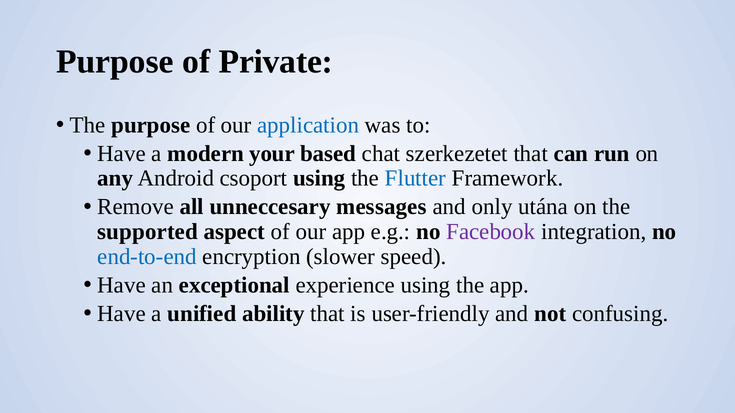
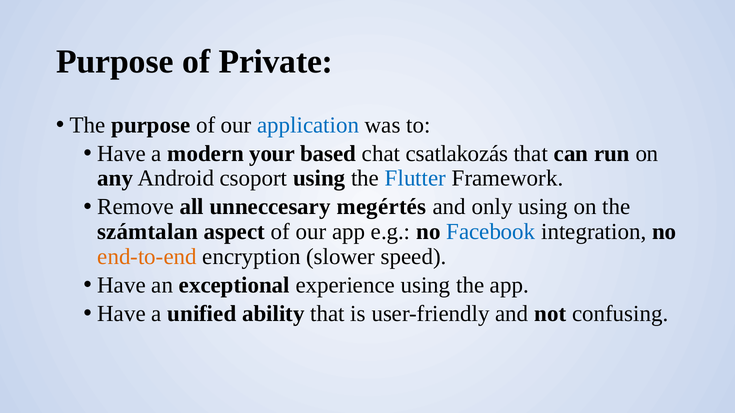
szerkezetet: szerkezetet -> csatlakozás (457, 154)
messages: messages -> megértés (381, 207)
only utána: utána -> using (543, 207)
supported: supported -> számtalan (148, 232)
Facebook colour: purple -> blue (491, 232)
end-to-end colour: blue -> orange (147, 257)
